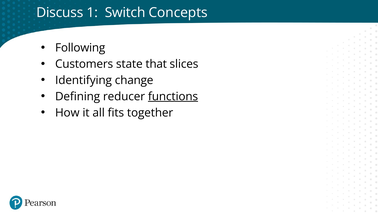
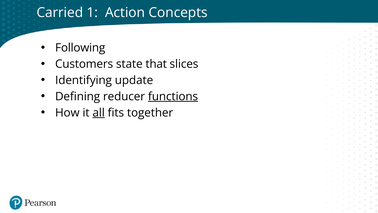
Discuss: Discuss -> Carried (60, 13)
Switch: Switch -> Action (125, 13)
change: change -> update (134, 80)
all underline: none -> present (99, 112)
